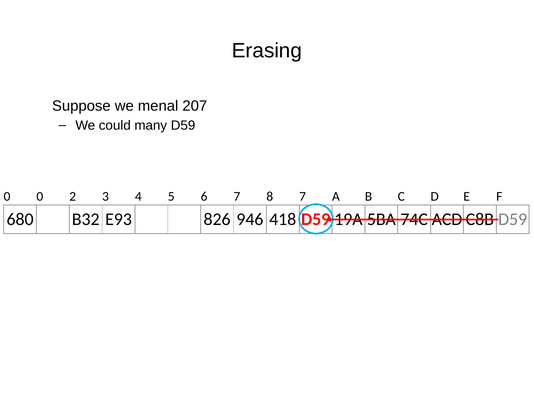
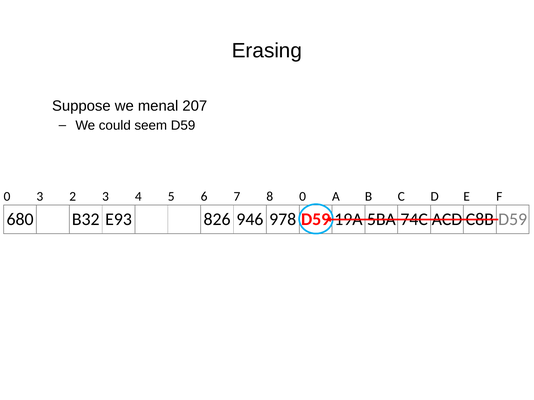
many: many -> seem (151, 126)
0 0: 0 -> 3 (40, 197)
8 7: 7 -> 0 (303, 197)
418: 418 -> 978 (283, 220)
